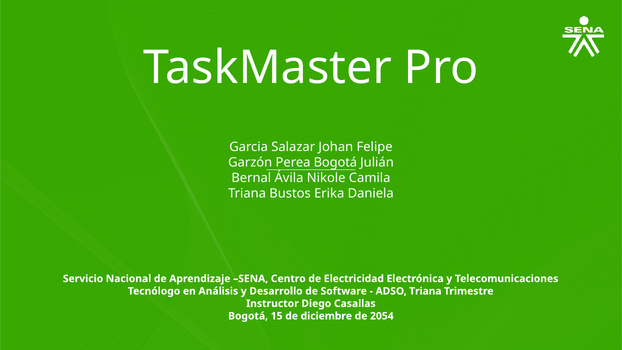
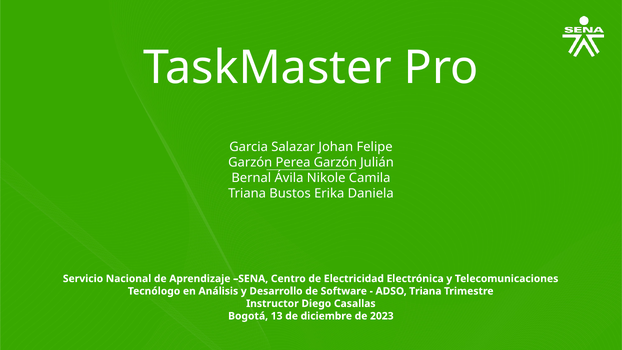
Perea Bogotá: Bogotá -> Garzón (335, 162)
15: 15 -> 13 (277, 316)
2054: 2054 -> 2023 (382, 316)
